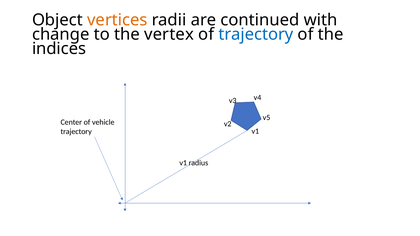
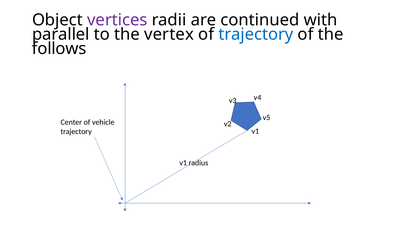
vertices colour: orange -> purple (117, 20)
change: change -> parallel (61, 35)
indices: indices -> follows (59, 49)
